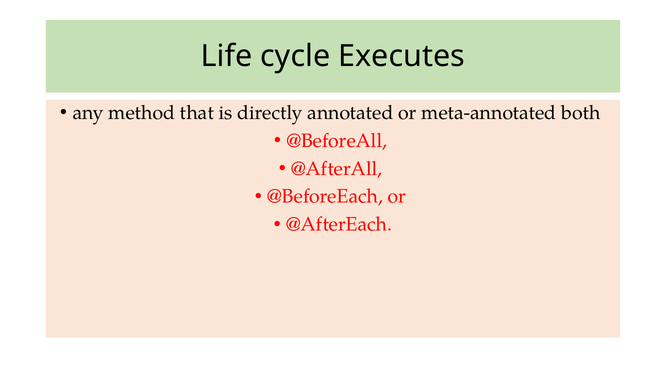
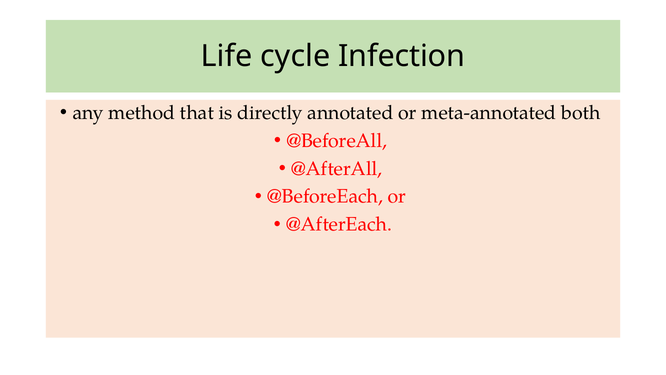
Executes: Executes -> Infection (402, 56)
